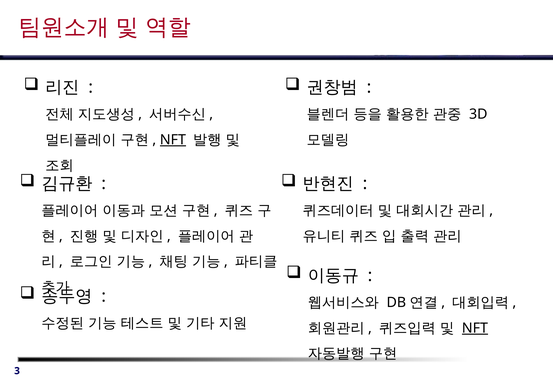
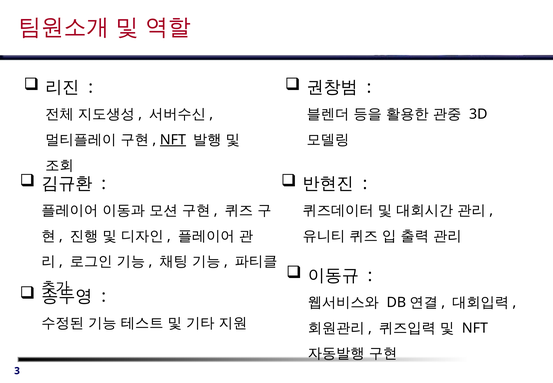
NFT underline: present -> none (475, 328)
